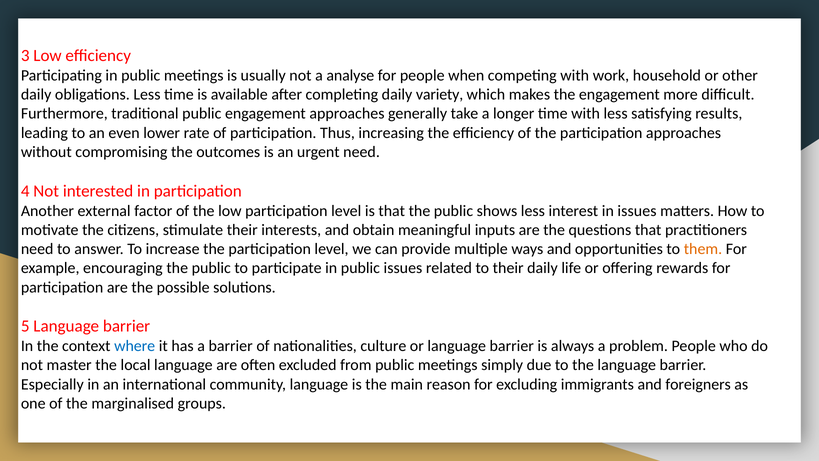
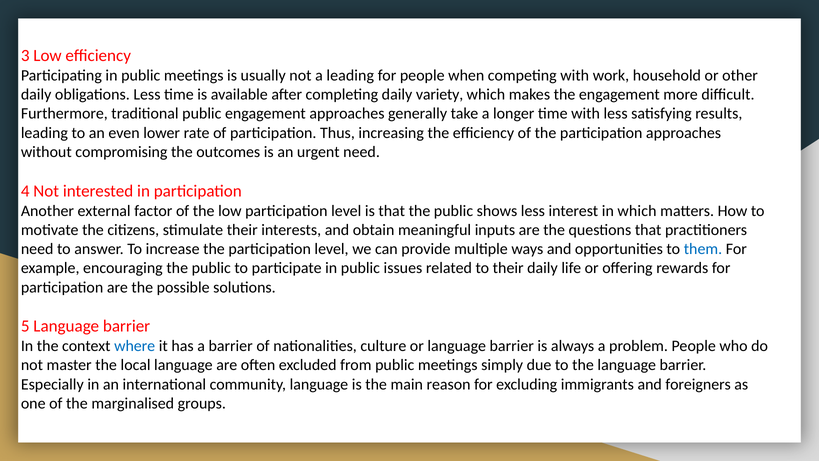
a analyse: analyse -> leading (350, 75)
in issues: issues -> which (637, 211)
them colour: orange -> blue (703, 249)
